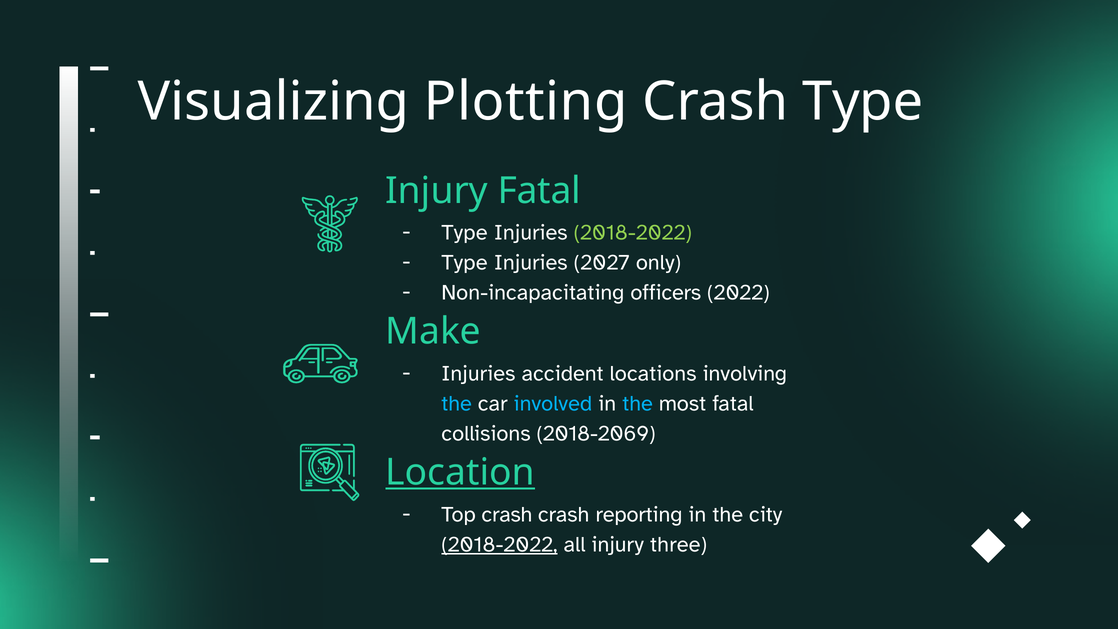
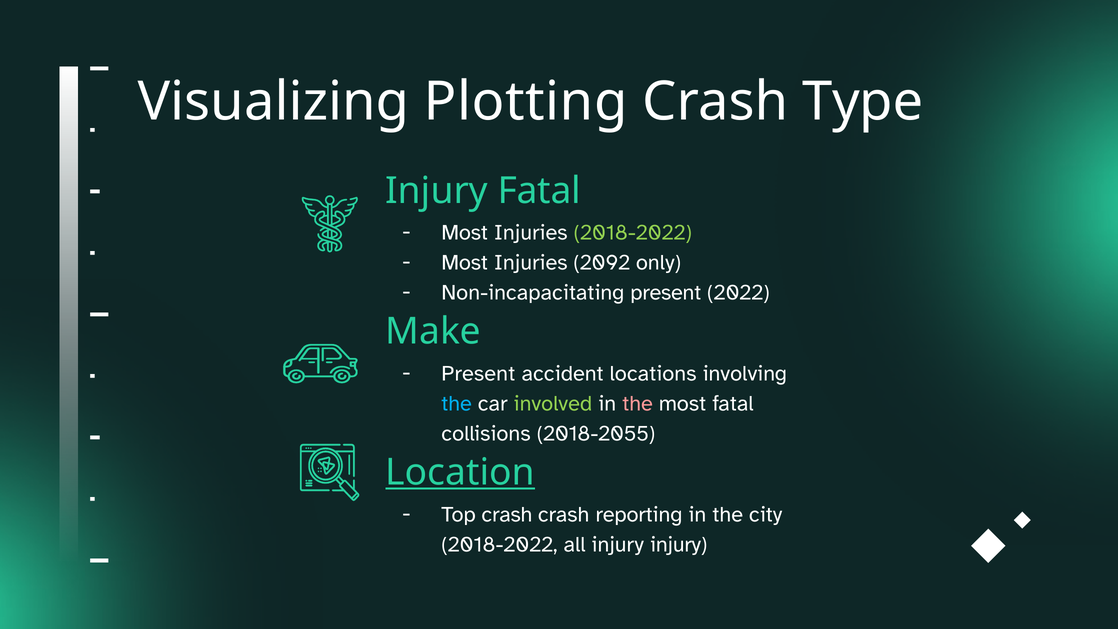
Type: Type -> Most (465, 233)
Type: Type -> Most (465, 263)
2027: 2027 -> 2092 (602, 263)
Non-incapacitating officers: officers -> present (666, 293)
Injuries: Injuries -> Present (478, 374)
involved colour: light blue -> light green (553, 403)
the colour: light blue -> pink (638, 403)
2018-2069: 2018-2069 -> 2018-2055 (596, 433)
2018-2022 underline: present -> none (499, 544)
all injury three: three -> injury (679, 544)
